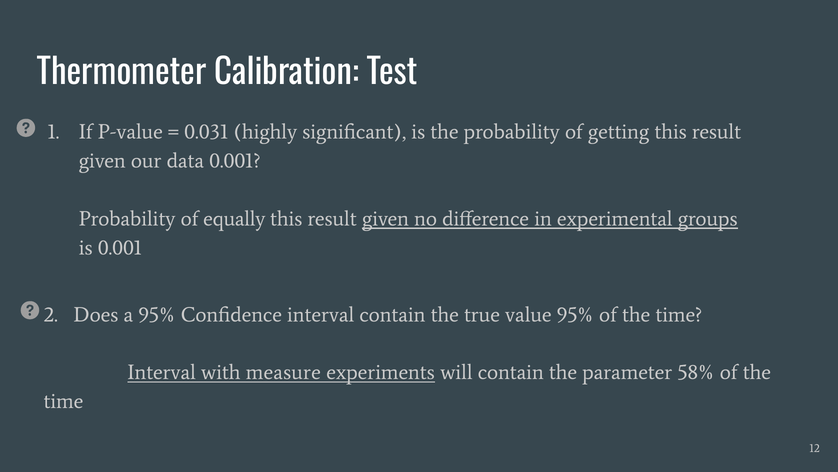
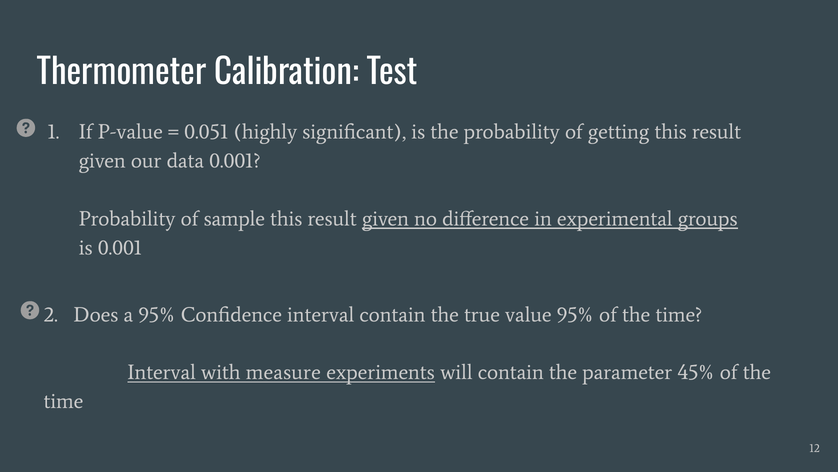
0.031: 0.031 -> 0.051 (206, 132)
equally: equally -> sample (234, 218)
58%: 58% -> 45% (696, 372)
